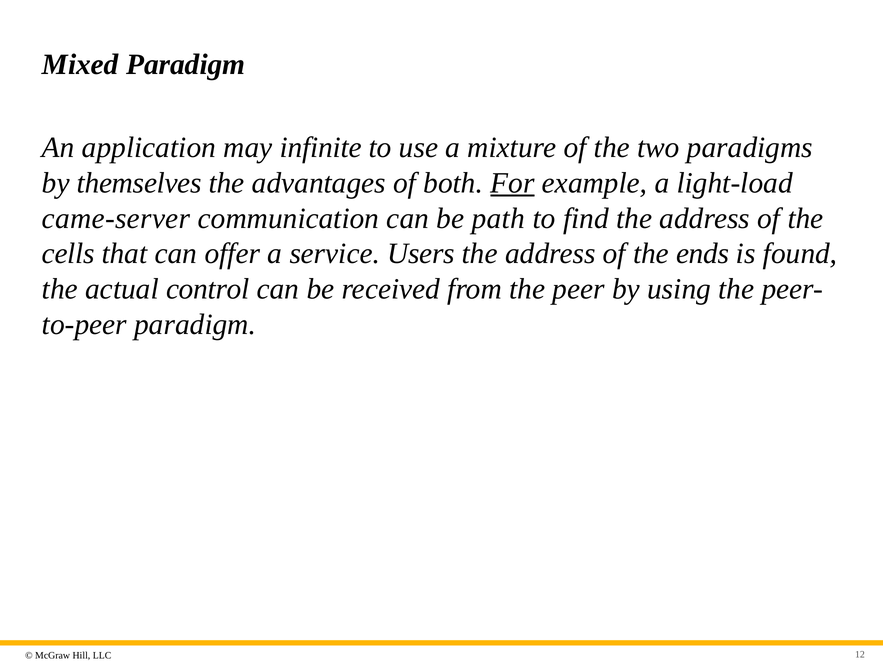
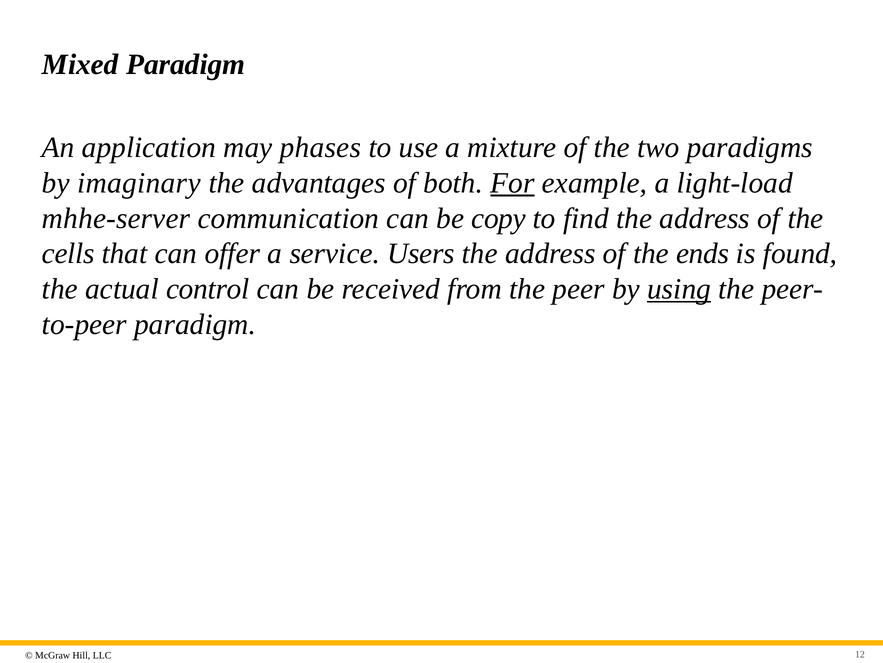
infinite: infinite -> phases (320, 147)
themselves: themselves -> imaginary (139, 183)
came-server: came-server -> mhhe-server (116, 218)
path: path -> copy (499, 218)
using underline: none -> present (679, 289)
